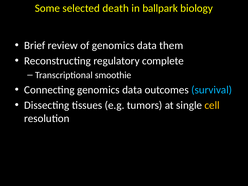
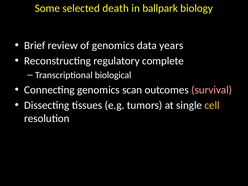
them: them -> years (171, 45)
smoothie: smoothie -> biological (113, 75)
Connecting genomics data: data -> scan (132, 90)
survival colour: light blue -> pink (212, 90)
